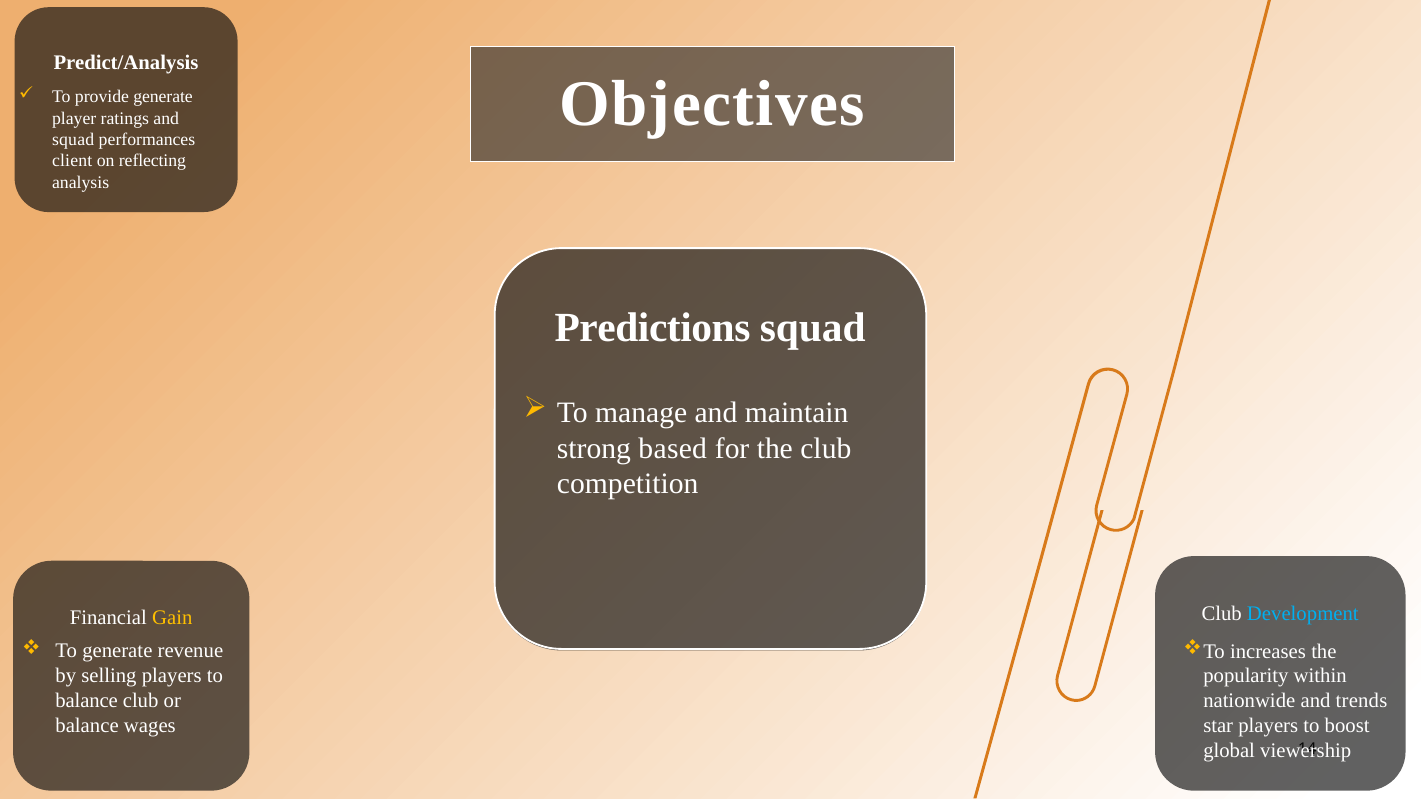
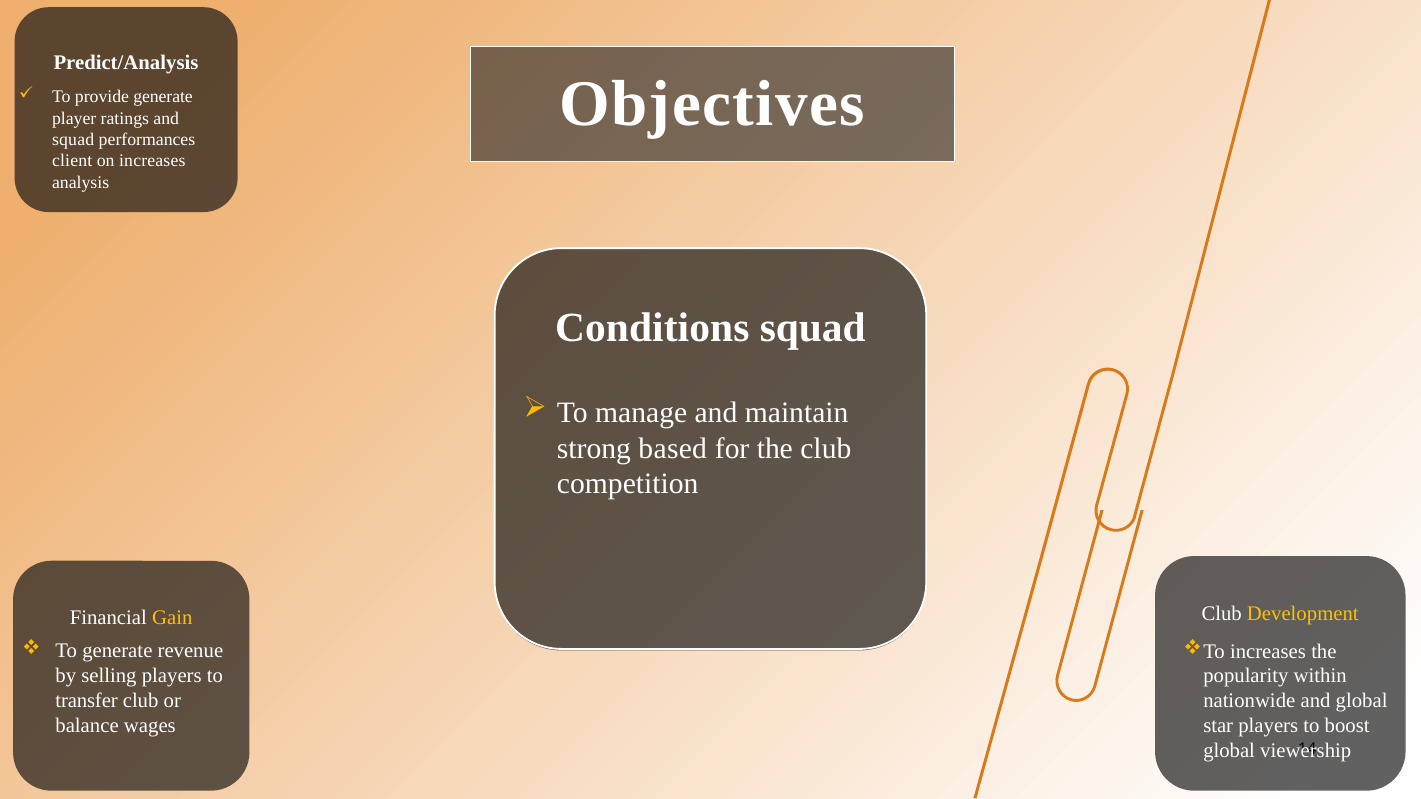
on reflecting: reflecting -> increases (152, 161)
Predictions: Predictions -> Conditions (652, 328)
Development colour: light blue -> yellow (1303, 614)
balance: balance -> transfer (87, 701)
and trends: trends -> global (1362, 701)
